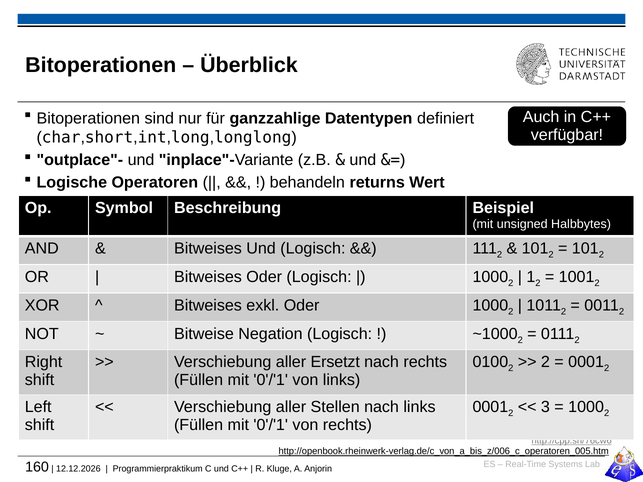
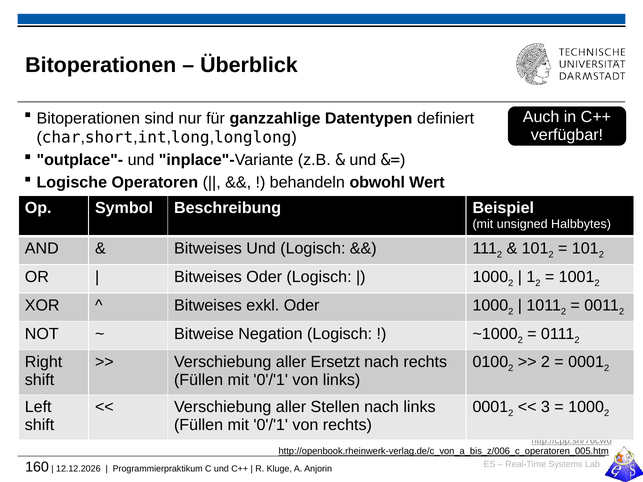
returns: returns -> obwohl (377, 183)
